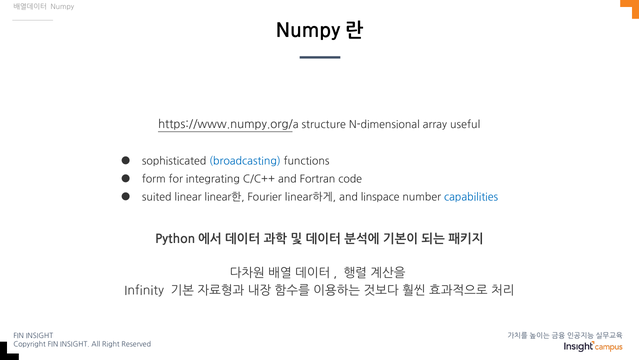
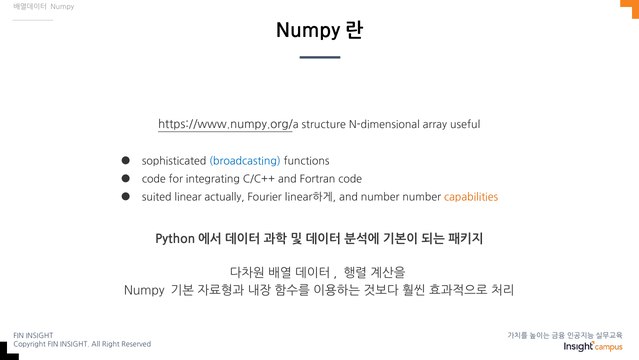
form: form -> code (154, 179)
linear한: linear한 -> actually (224, 197)
and linspace: linspace -> number (380, 197)
capabilities colour: blue -> orange (471, 197)
Infinity: Infinity -> Numpy (144, 290)
